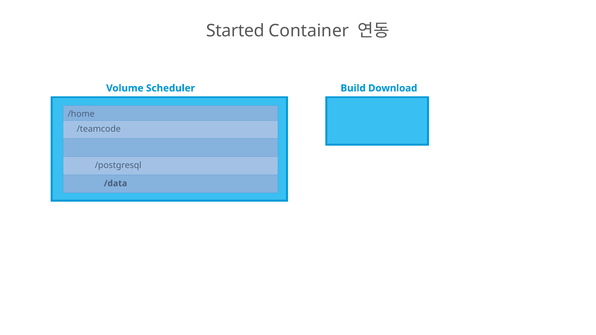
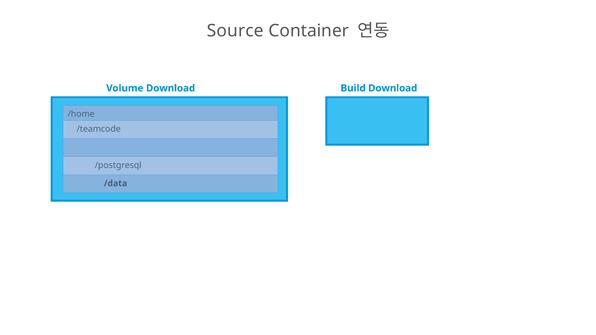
Started: Started -> Source (235, 31)
Volume Scheduler: Scheduler -> Download (171, 88)
